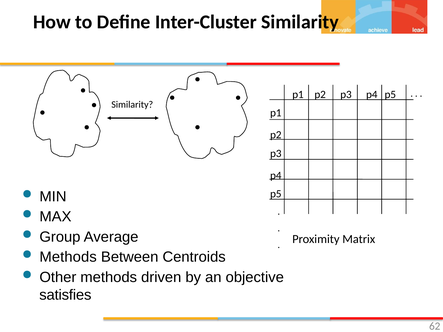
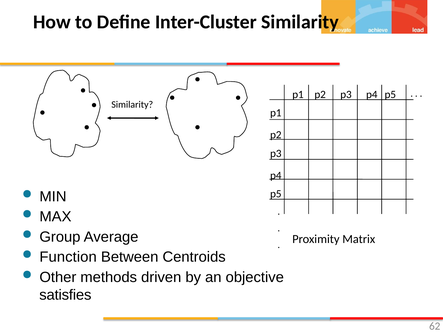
Methods: Methods -> Function (68, 257)
